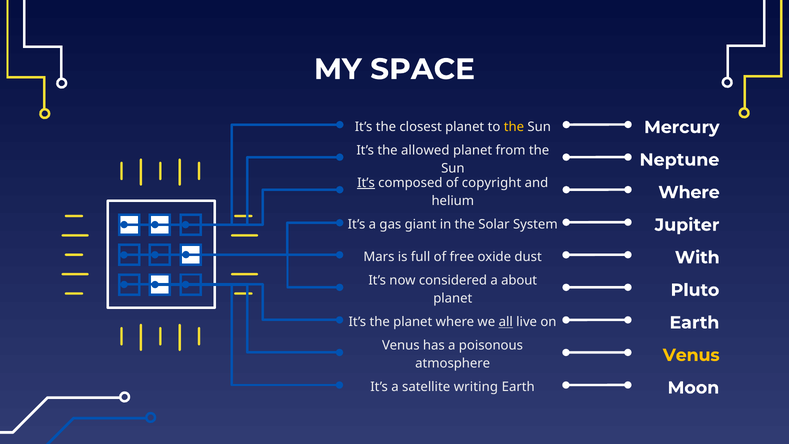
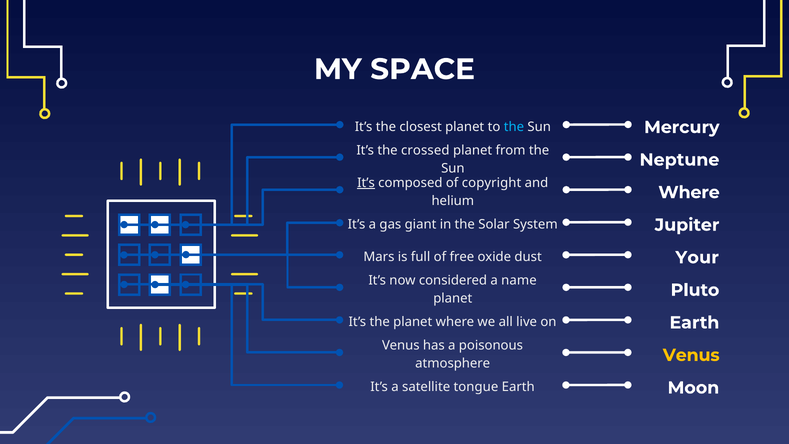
the colour: yellow -> light blue (514, 127)
allowed: allowed -> crossed (425, 150)
With: With -> Your (697, 257)
about: about -> name (519, 280)
all underline: present -> none (506, 322)
writing: writing -> tongue (476, 387)
